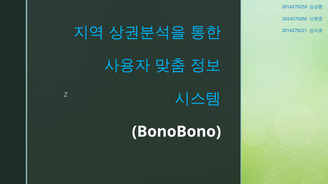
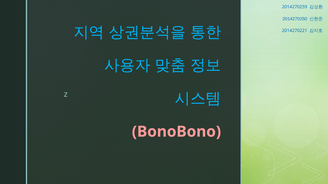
BonoBono colour: white -> pink (176, 132)
